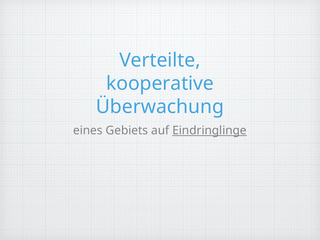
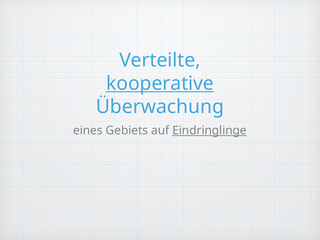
kooperative underline: none -> present (160, 83)
